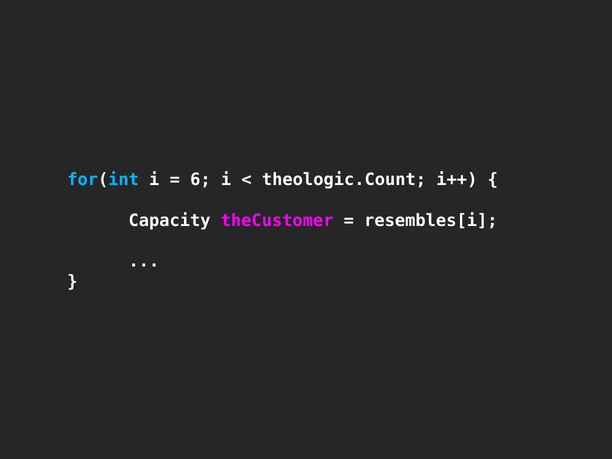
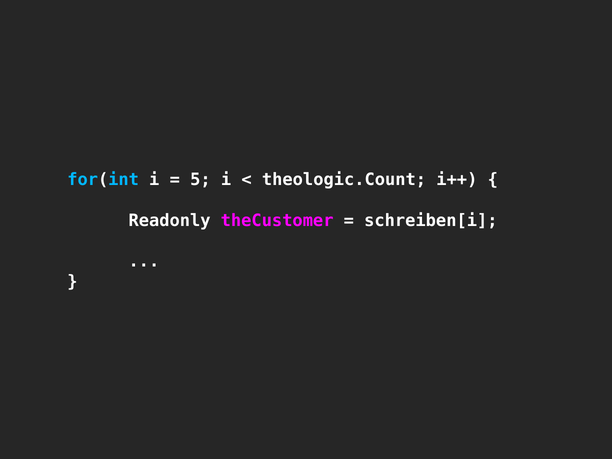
6: 6 -> 5 (200, 180)
Capacity: Capacity -> Readonly (170, 220)
resembles[i: resembles[i -> schreiben[i (431, 220)
